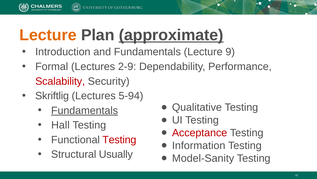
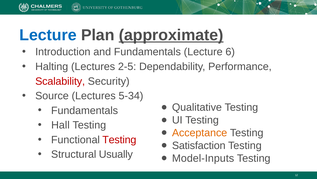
Lecture colour: orange -> blue (48, 35)
9: 9 -> 6 (230, 52)
Formal: Formal -> Halting (52, 66)
2-9: 2-9 -> 2-5 (127, 66)
Skriftlig: Skriftlig -> Source (52, 96)
5-94: 5-94 -> 5-34 (131, 96)
Fundamentals underline: present -> none (85, 110)
Acceptance colour: red -> orange (200, 132)
Information: Information -> Satisfaction (199, 145)
Model-Sanity: Model-Sanity -> Model-Inputs (203, 158)
